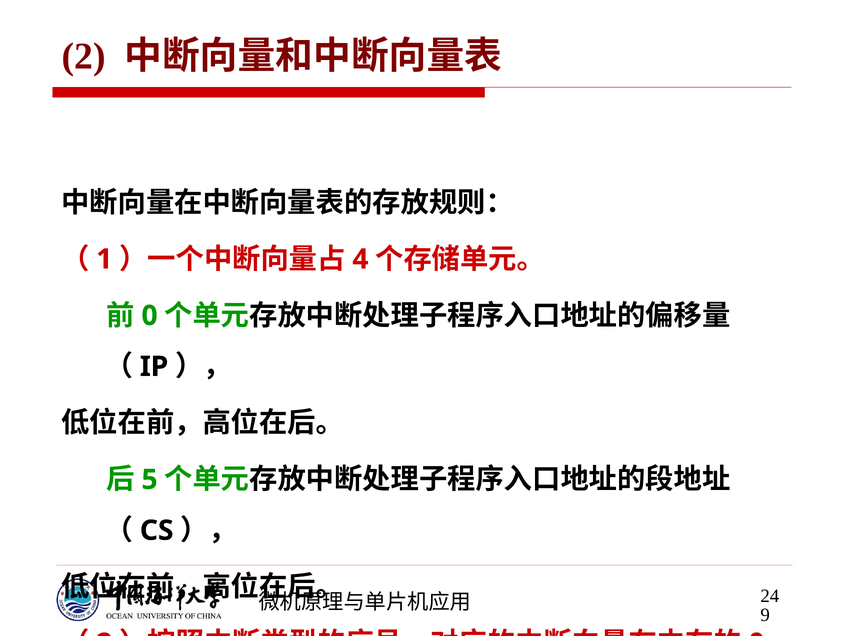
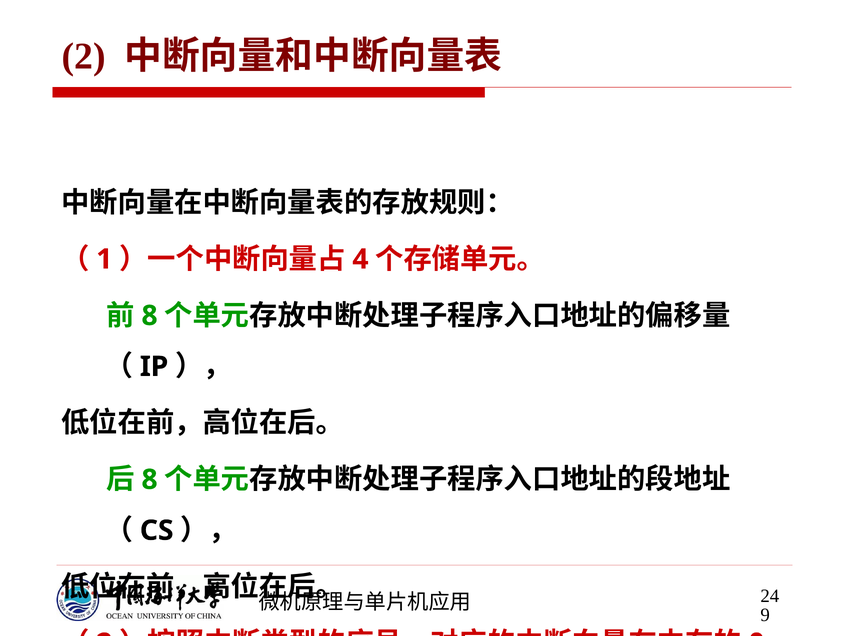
0: 0 -> 8 (150, 316)
5: 5 -> 8 (150, 480)
